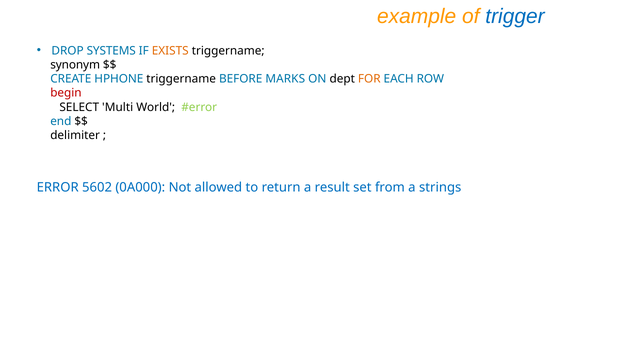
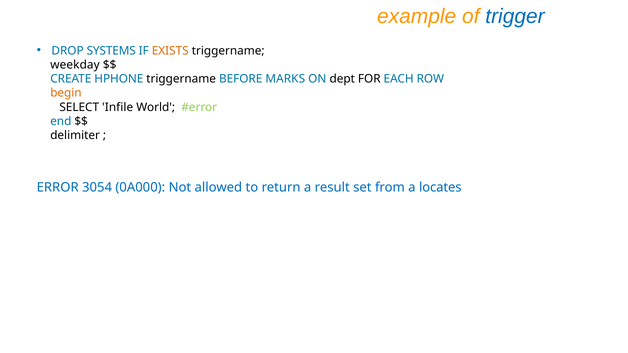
synonym: synonym -> weekday (75, 65)
FOR colour: orange -> black (369, 79)
begin colour: red -> orange (66, 93)
Multi: Multi -> Infile (118, 107)
5602: 5602 -> 3054 (97, 188)
strings: strings -> locates (440, 188)
